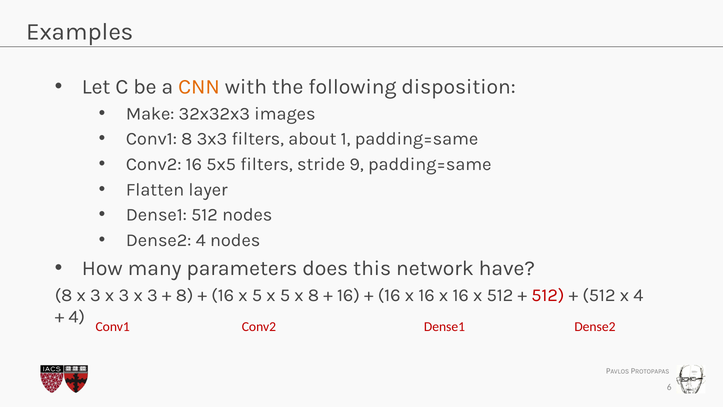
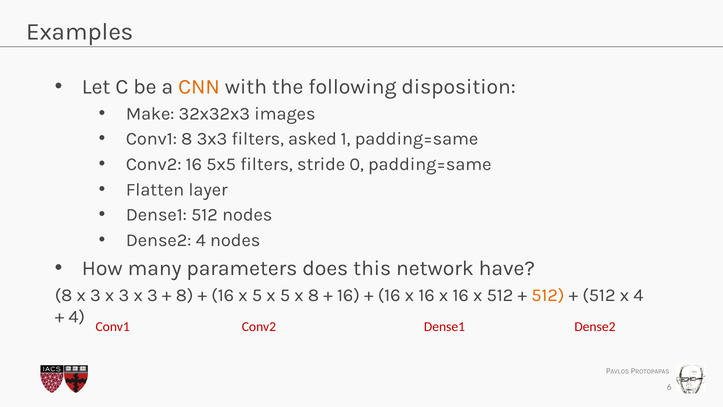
about: about -> asked (312, 139)
9: 9 -> 0 (357, 164)
512 colour: red -> orange (548, 295)
